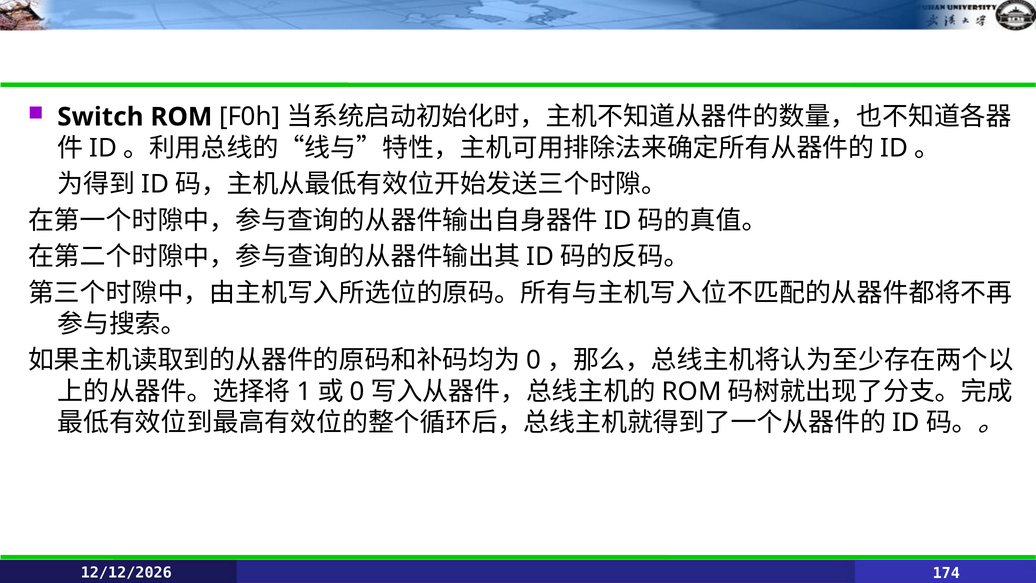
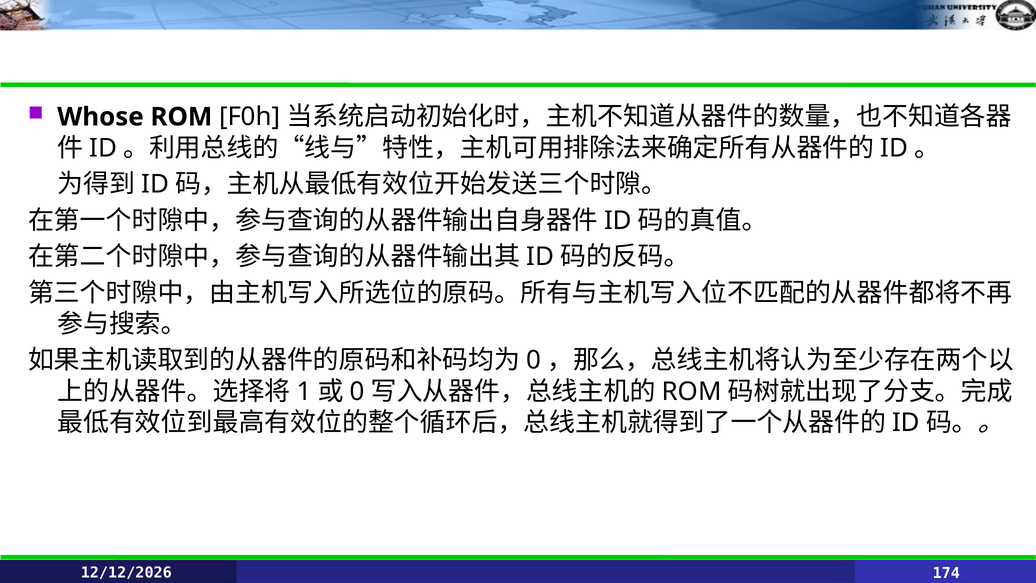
Switch: Switch -> Whose (100, 117)
